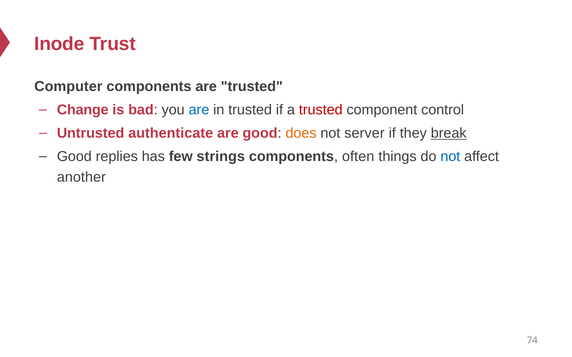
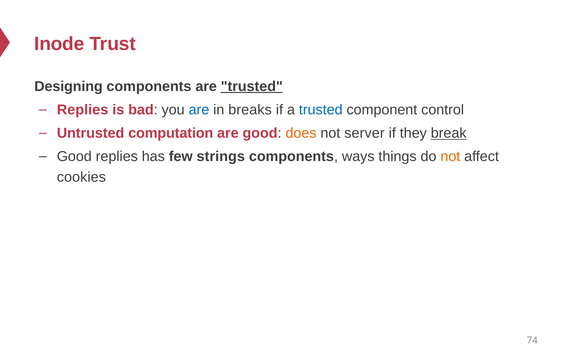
Computer: Computer -> Designing (68, 87)
trusted underline: none -> present (252, 87)
Change: Change -> Replies (83, 110)
in trusted: trusted -> breaks (250, 110)
trusted colour: red -> blue (321, 110)
authenticate: authenticate -> computation (171, 133)
often: often -> ways (358, 157)
not colour: blue -> orange (450, 157)
another: another -> cookies (81, 177)
